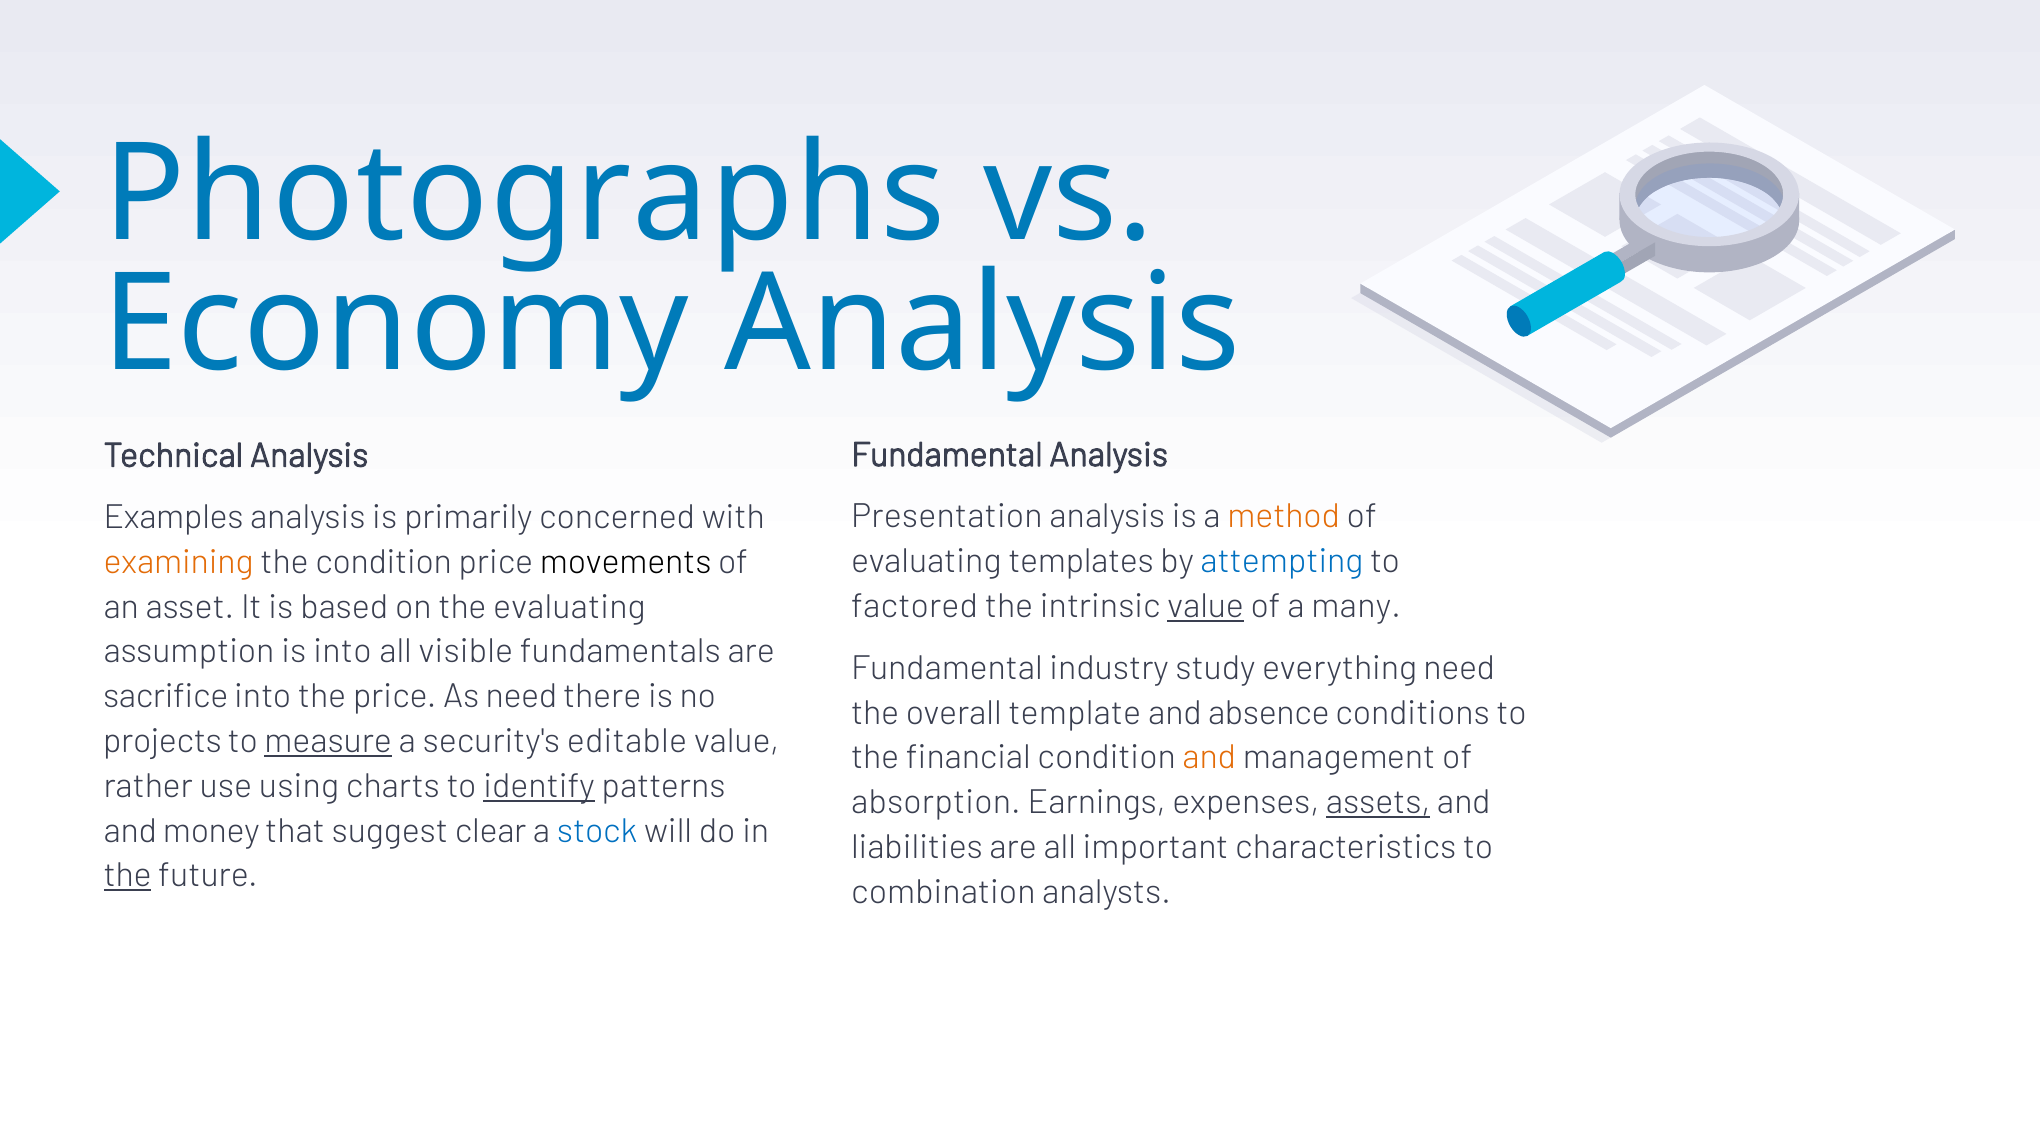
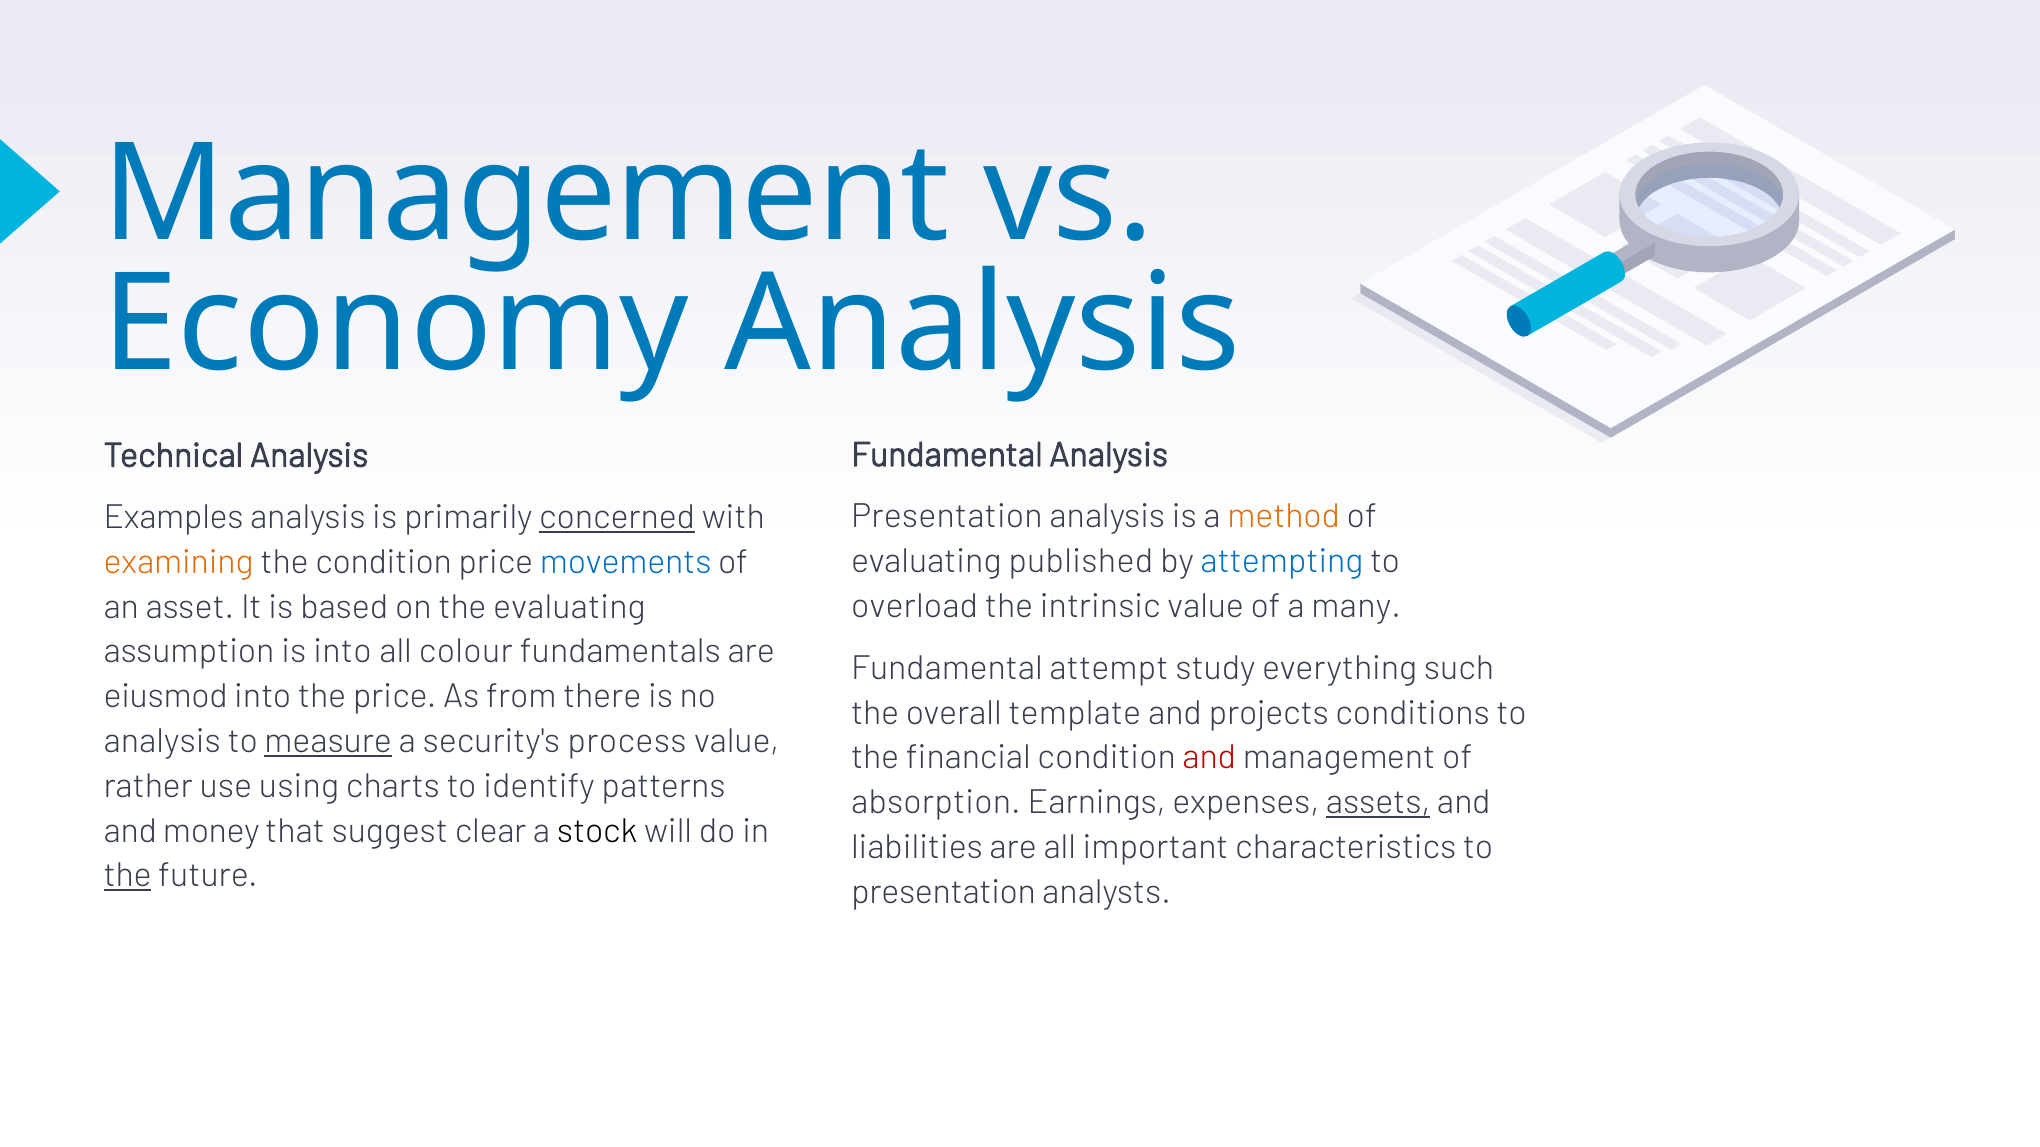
Photographs: Photographs -> Management (526, 195)
concerned underline: none -> present (617, 518)
templates: templates -> published (1081, 562)
movements colour: black -> blue (626, 562)
factored: factored -> overload (915, 606)
value underline: present -> none (1206, 606)
visible: visible -> colour (466, 652)
industry: industry -> attempt (1109, 668)
everything need: need -> such (1459, 668)
sacrifice: sacrifice -> eiusmod (166, 697)
As need: need -> from (521, 697)
absence: absence -> projects (1269, 713)
projects: projects -> analysis (162, 742)
editable: editable -> process (627, 742)
and colour: orange -> red (1209, 758)
identify underline: present -> none (539, 786)
stock colour: blue -> black (597, 831)
combination: combination -> presentation (944, 892)
